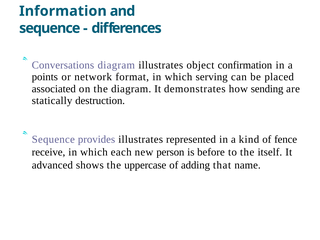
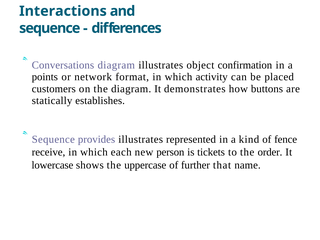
Information: Information -> Interactions (63, 11)
serving: serving -> activity (212, 77)
associated: associated -> customers (54, 89)
sending: sending -> buttons (267, 89)
destruction: destruction -> establishes (100, 101)
before: before -> tickets (211, 152)
itself: itself -> order (270, 152)
advanced: advanced -> lowercase (52, 165)
adding: adding -> further (195, 165)
